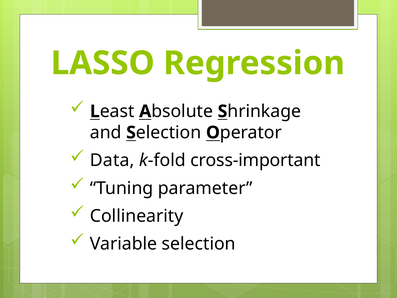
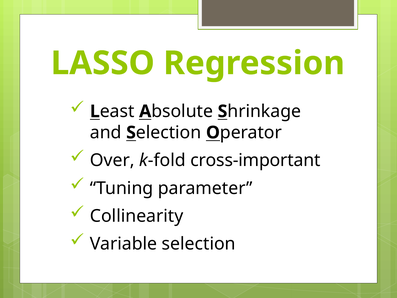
Data: Data -> Over (112, 160)
